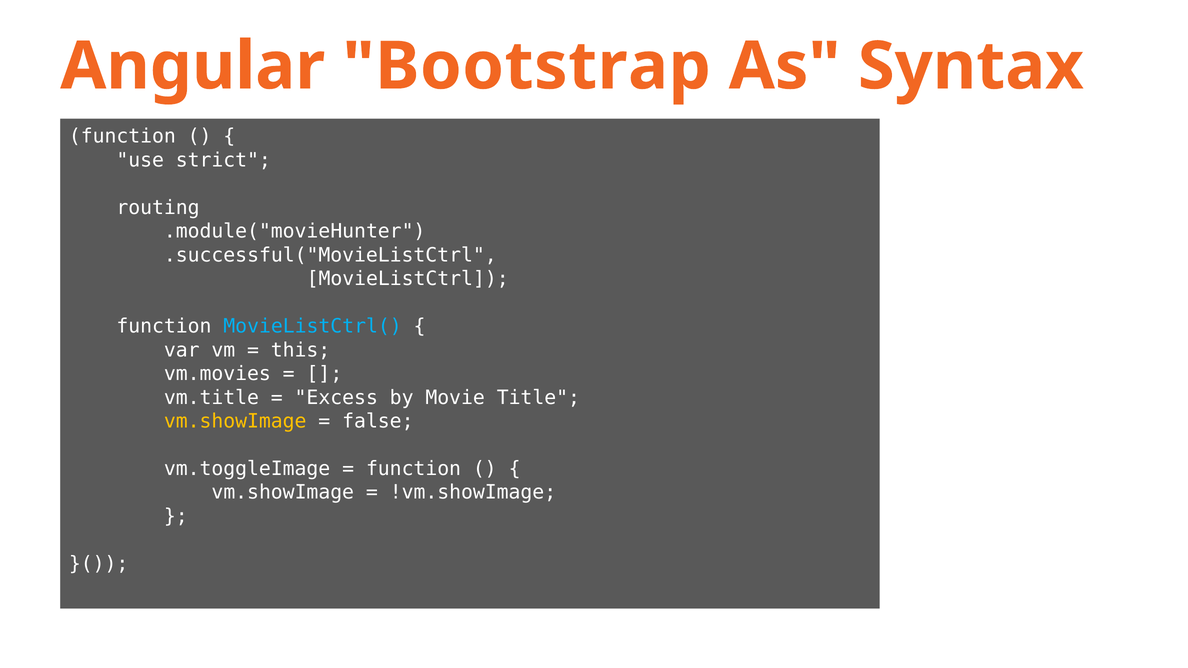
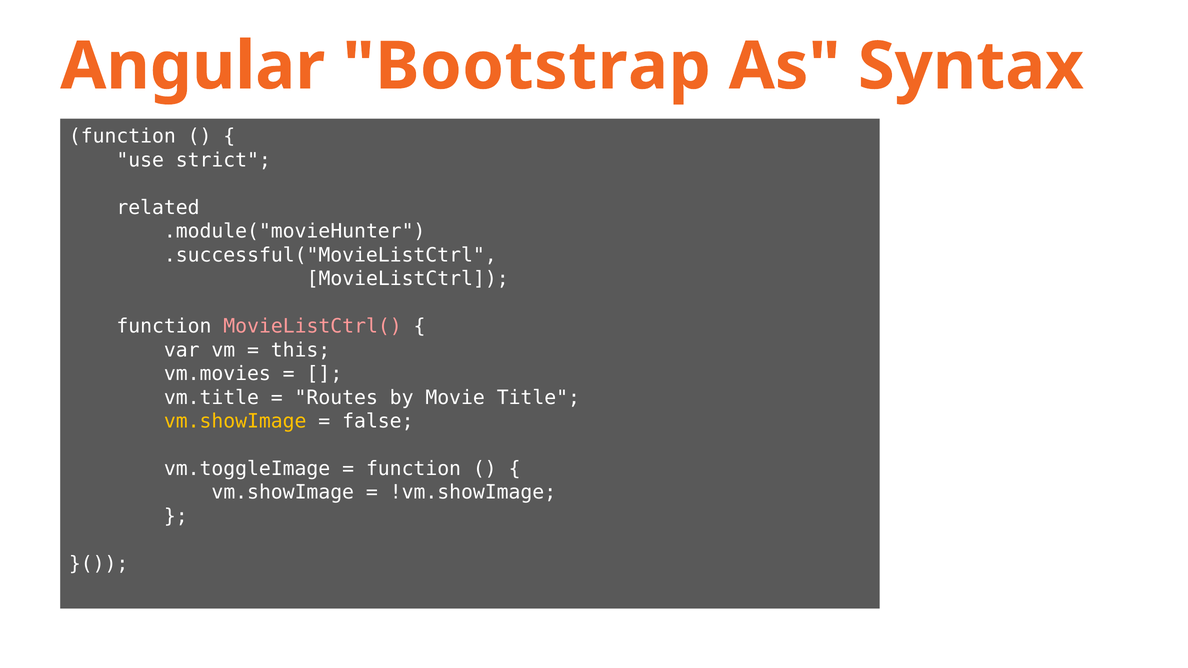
routing: routing -> related (158, 208)
MovieListCtrl( colour: light blue -> pink (313, 326)
Excess: Excess -> Routes (336, 398)
